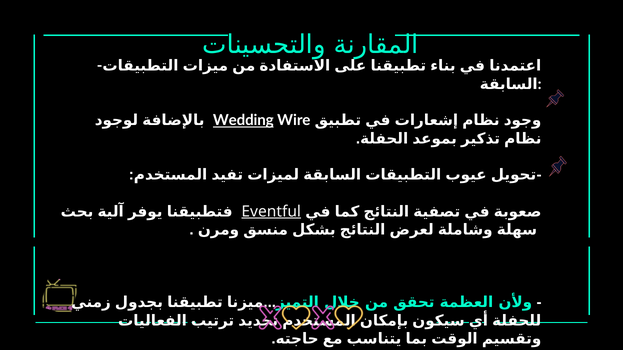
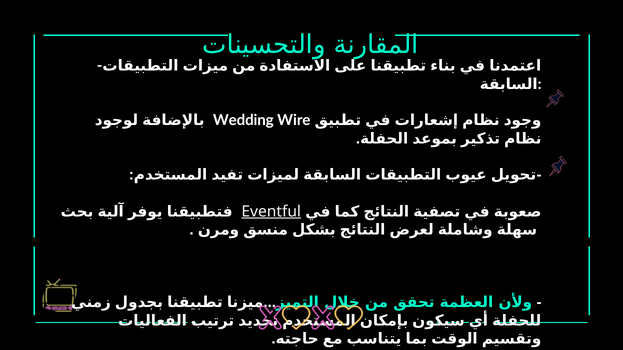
Wedding underline: present -> none (243, 121)
